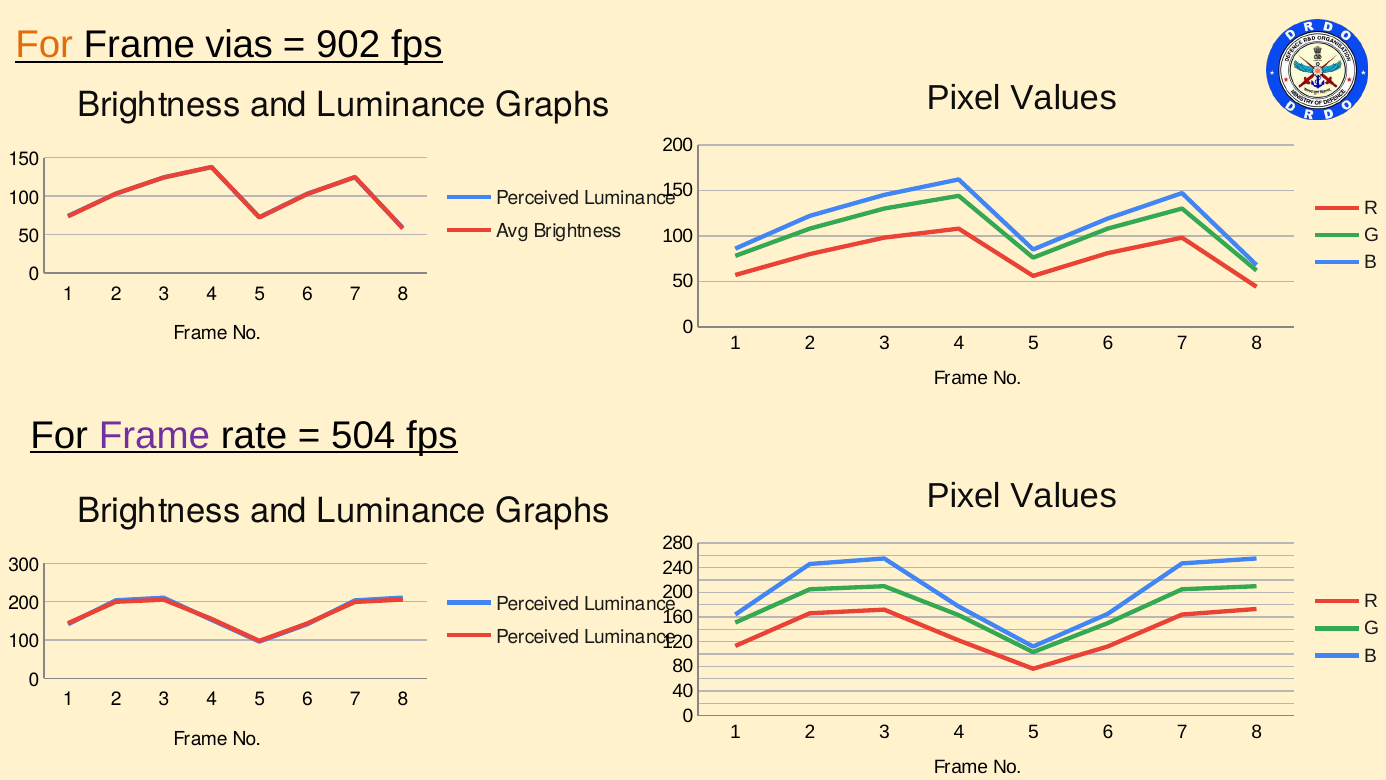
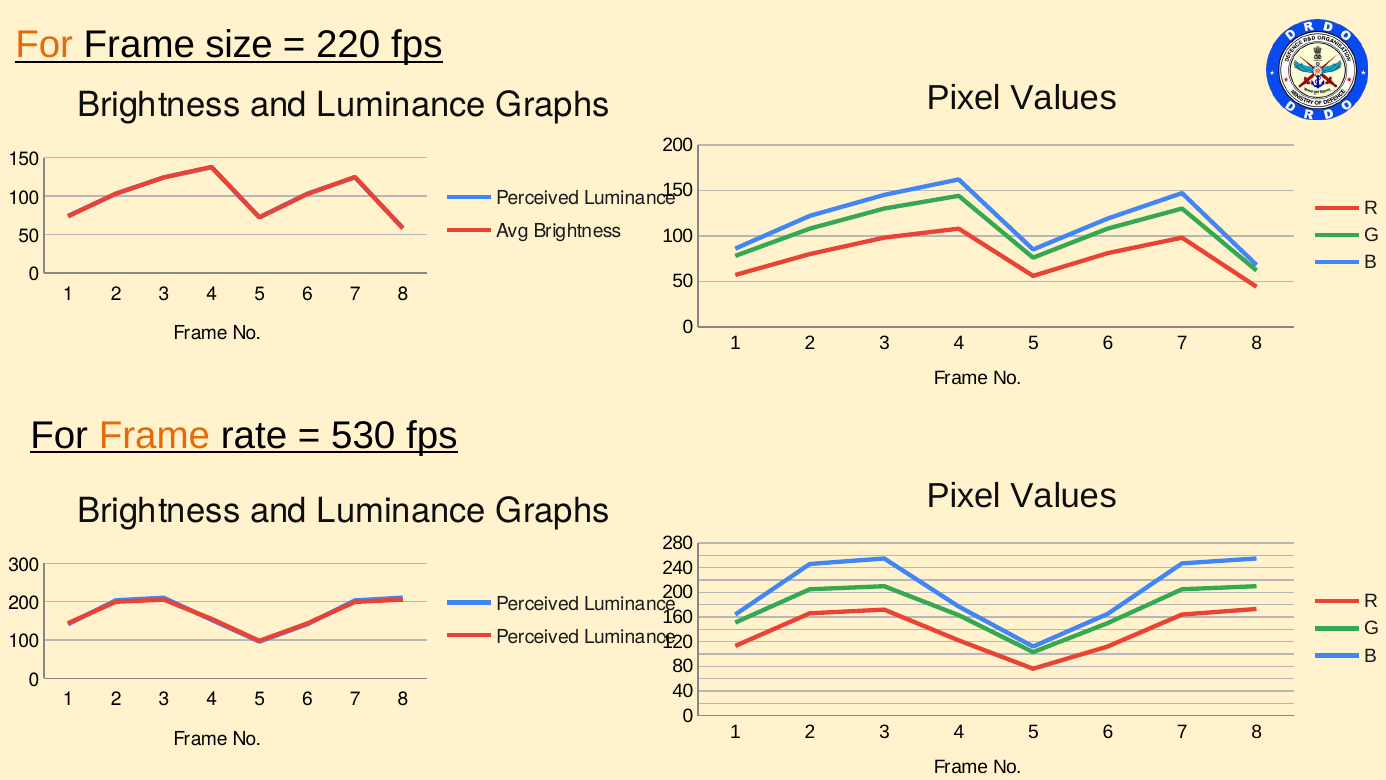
vias: vias -> size (239, 45)
902: 902 -> 220 (348, 45)
Frame colour: purple -> orange (154, 435)
504: 504 -> 530 (363, 435)
